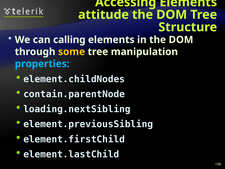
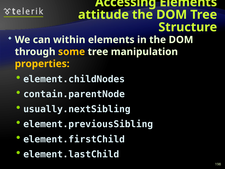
calling: calling -> within (69, 40)
properties colour: light blue -> yellow (42, 64)
loading.nextSibling: loading.nextSibling -> usually.nextSibling (77, 109)
